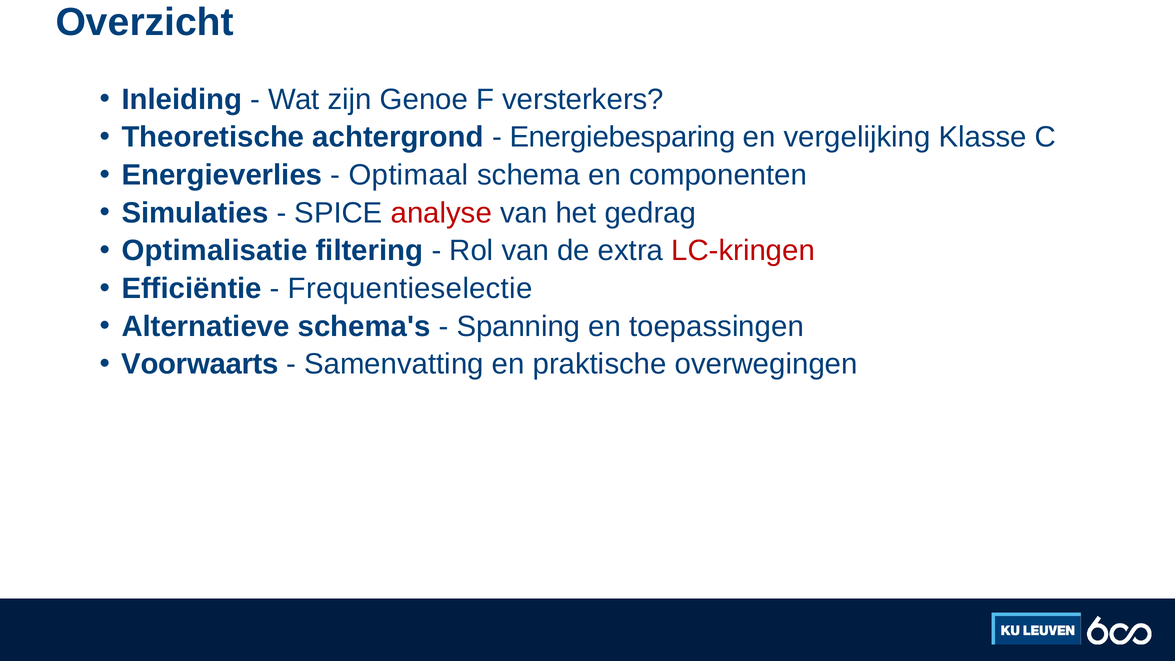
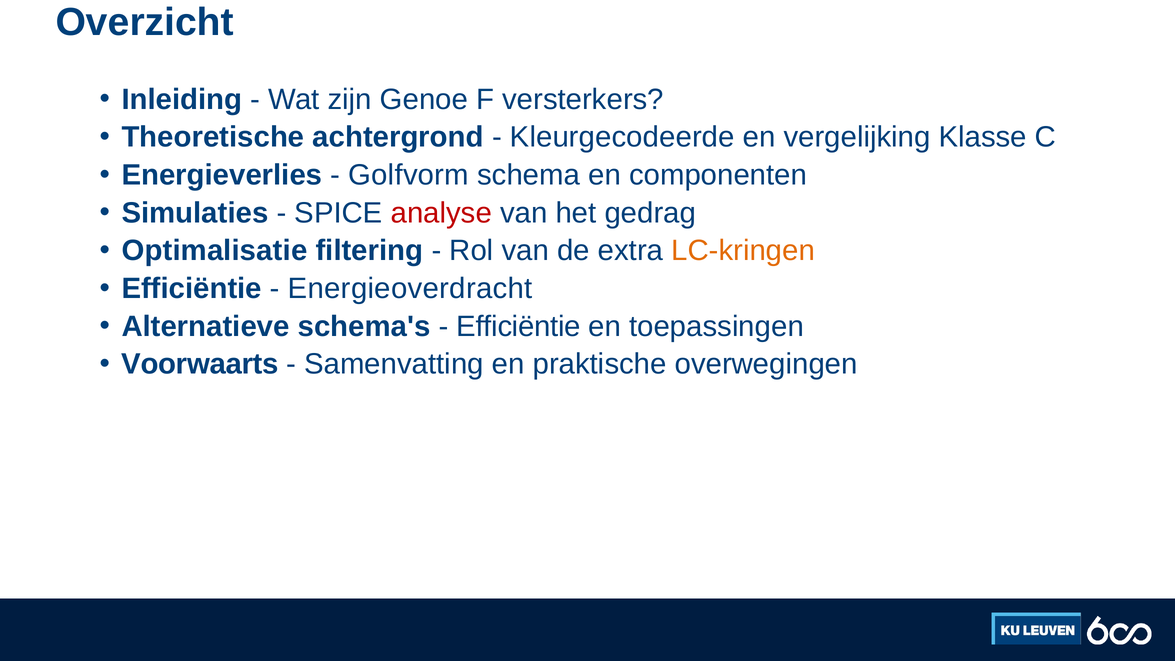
Energiebesparing: Energiebesparing -> Kleurgecodeerde (622, 137)
Optimaal: Optimaal -> Golfvorm (409, 175)
LC-kringen colour: red -> orange (743, 251)
Frequentieselectie: Frequentieselectie -> Energieoverdracht (410, 289)
Spanning: Spanning -> Efficiëntie (518, 326)
